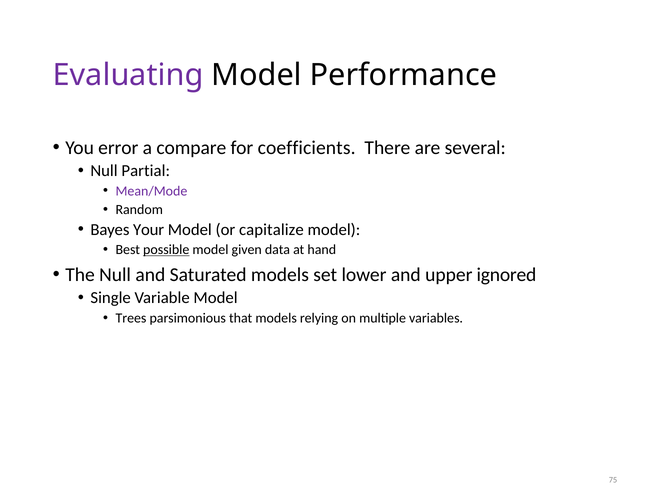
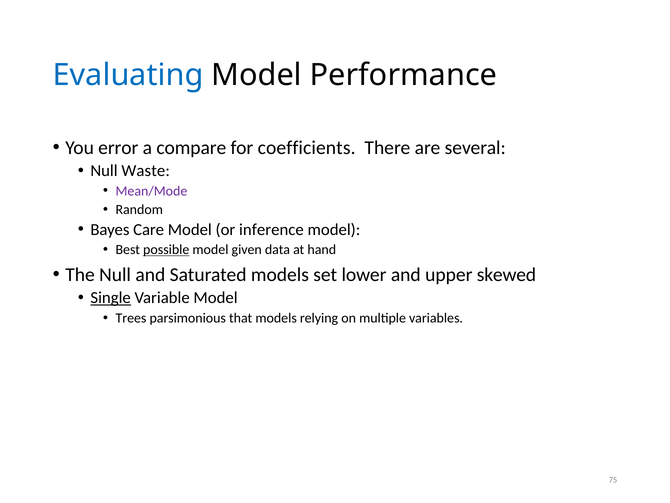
Evaluating colour: purple -> blue (128, 75)
Partial: Partial -> Waste (146, 171)
Your: Your -> Care (149, 229)
capitalize: capitalize -> inference (271, 229)
ignored: ignored -> skewed (506, 275)
Single underline: none -> present (111, 298)
